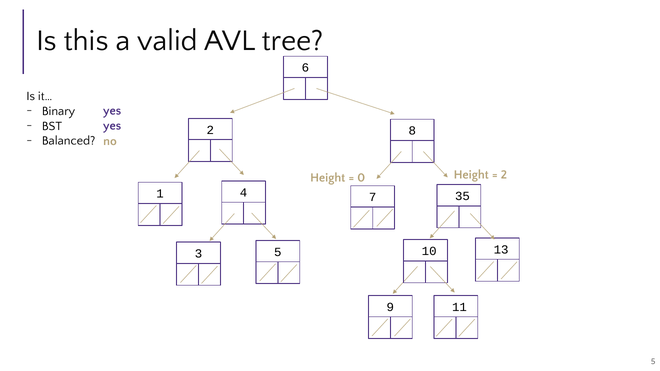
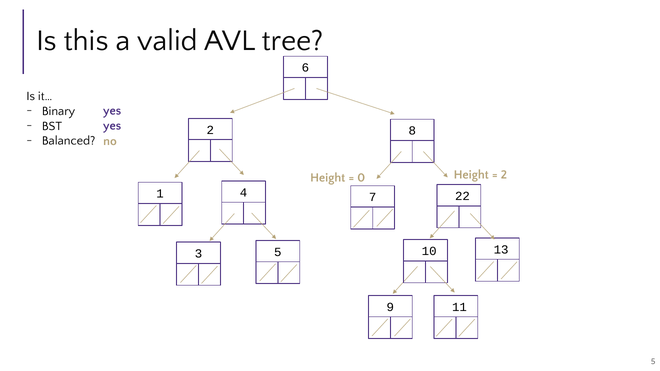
35: 35 -> 22 (462, 196)
